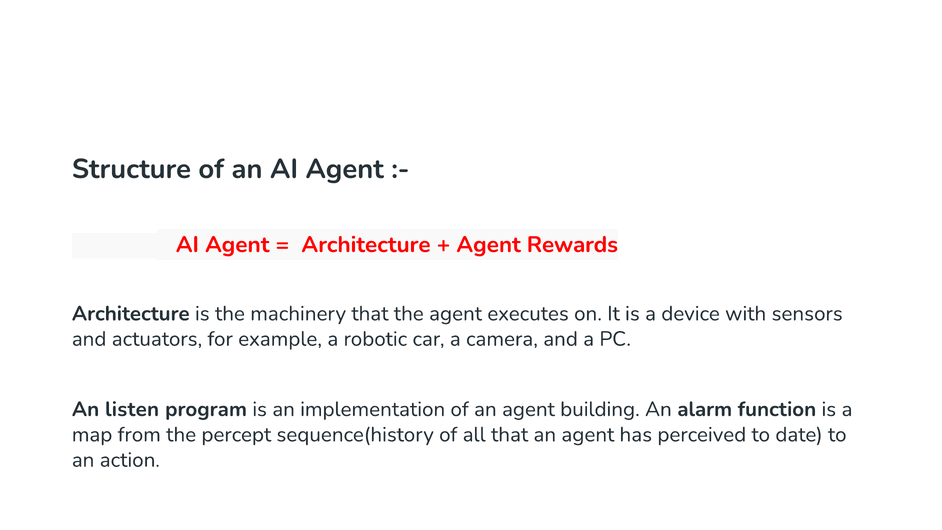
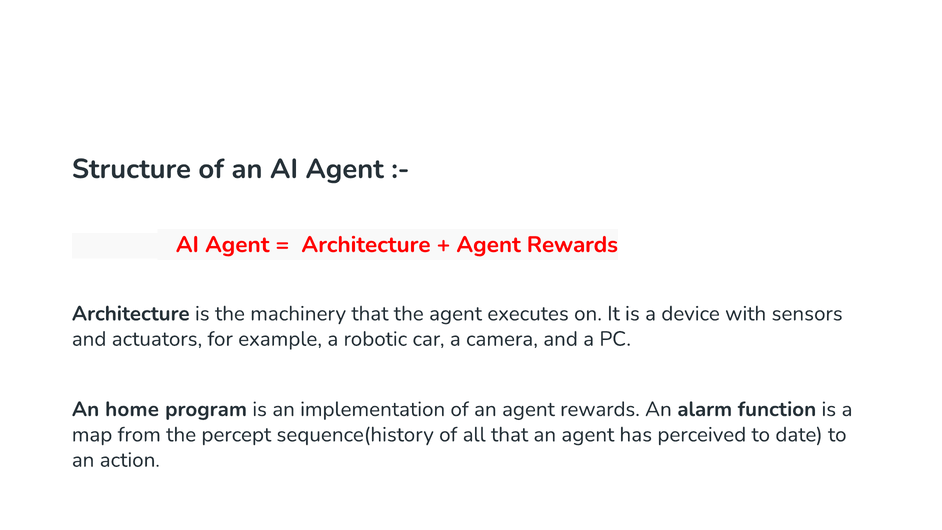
listen: listen -> home (132, 409)
an agent building: building -> rewards (600, 409)
